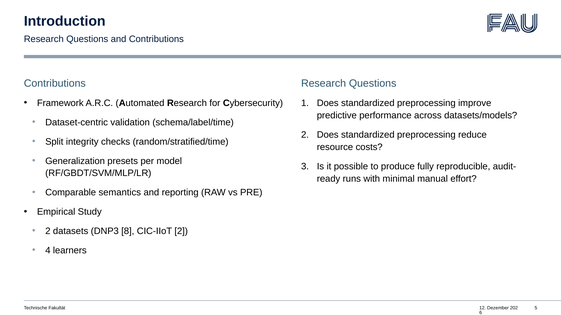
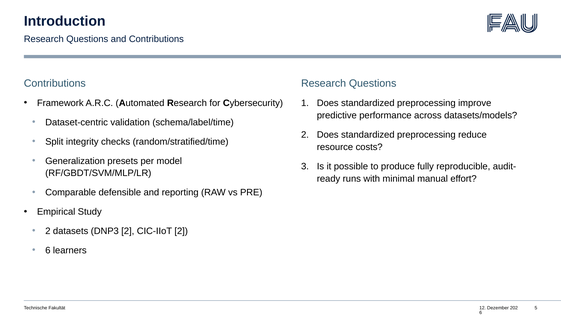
semantics: semantics -> defensible (120, 193)
DNP3 8: 8 -> 2 (128, 231)
4: 4 -> 6 (48, 251)
